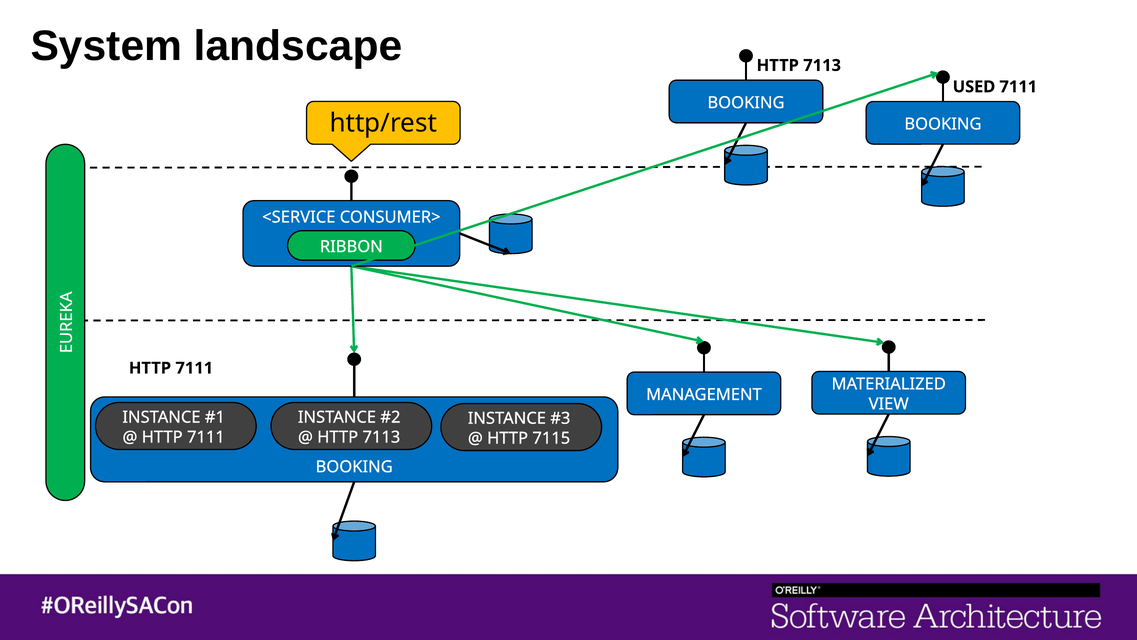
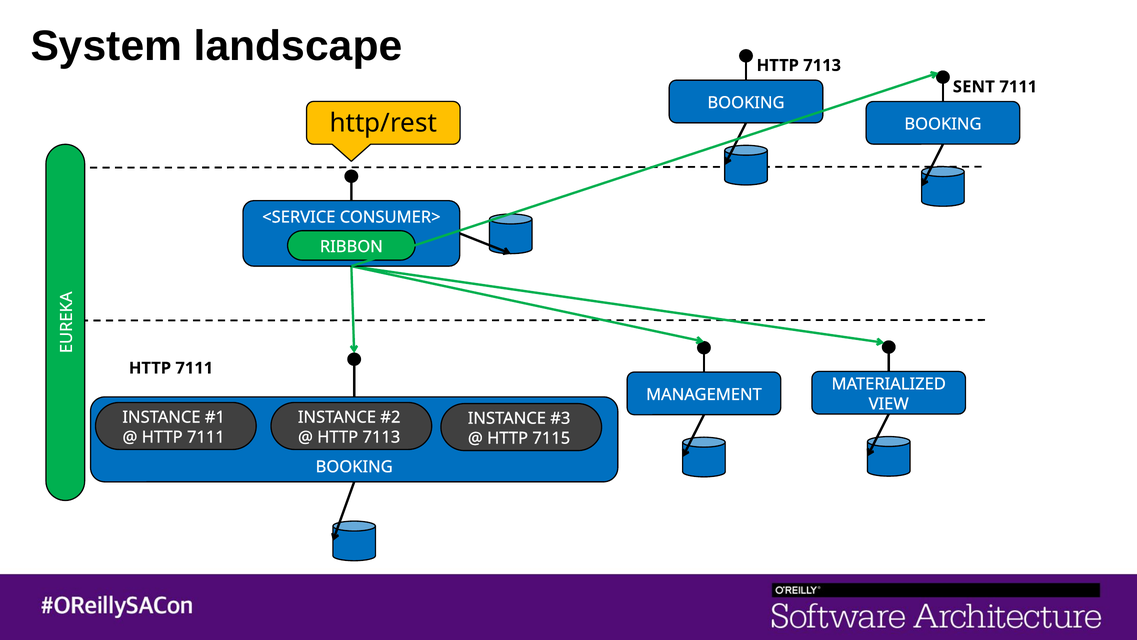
USED: USED -> SENT (974, 87)
